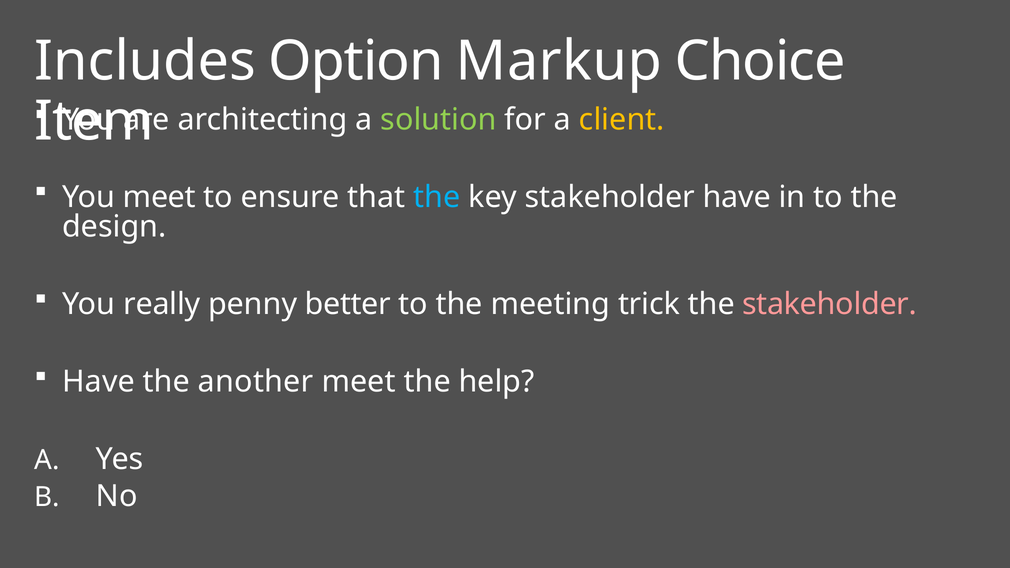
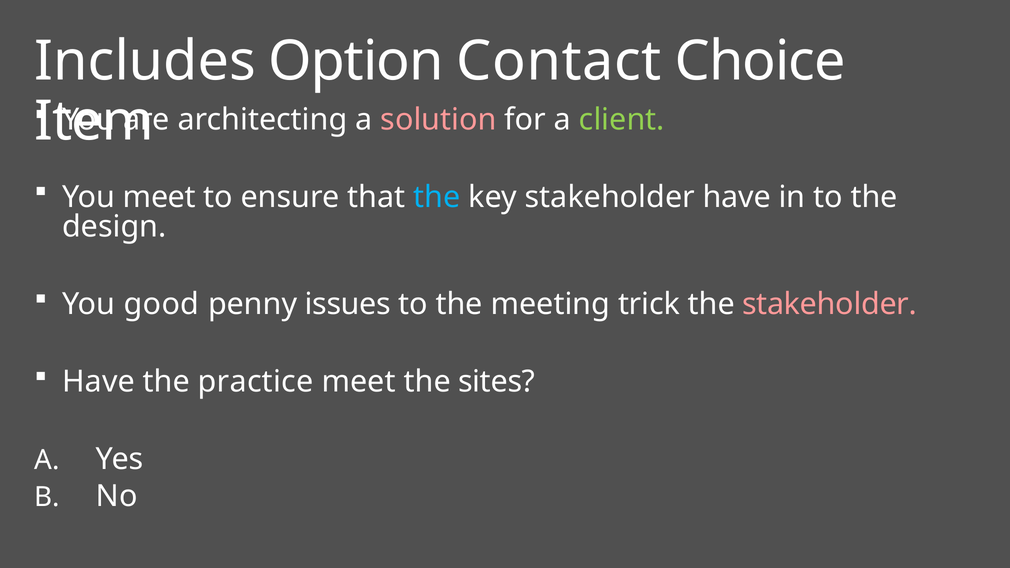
Markup: Markup -> Contact (559, 61)
solution colour: light green -> pink (438, 120)
client colour: yellow -> light green (622, 120)
really: really -> good (161, 304)
better: better -> issues (348, 304)
another: another -> practice (256, 382)
help: help -> sites (497, 382)
